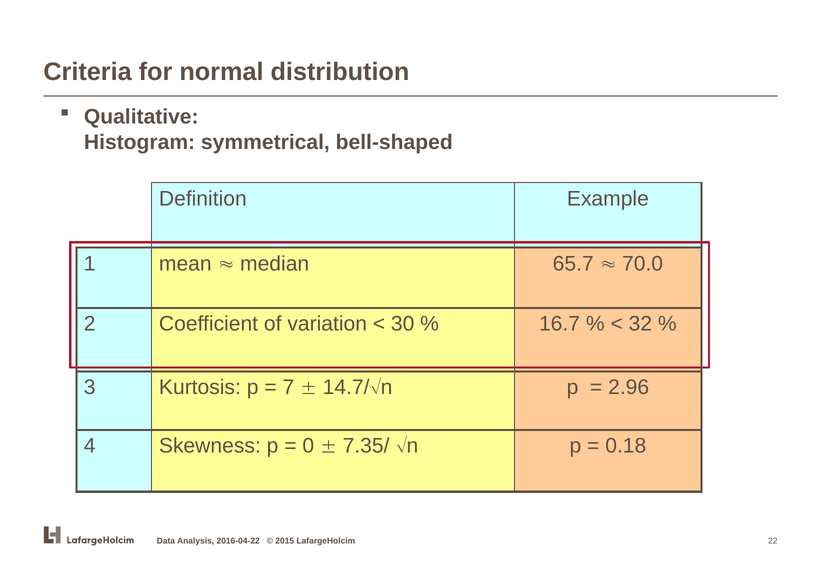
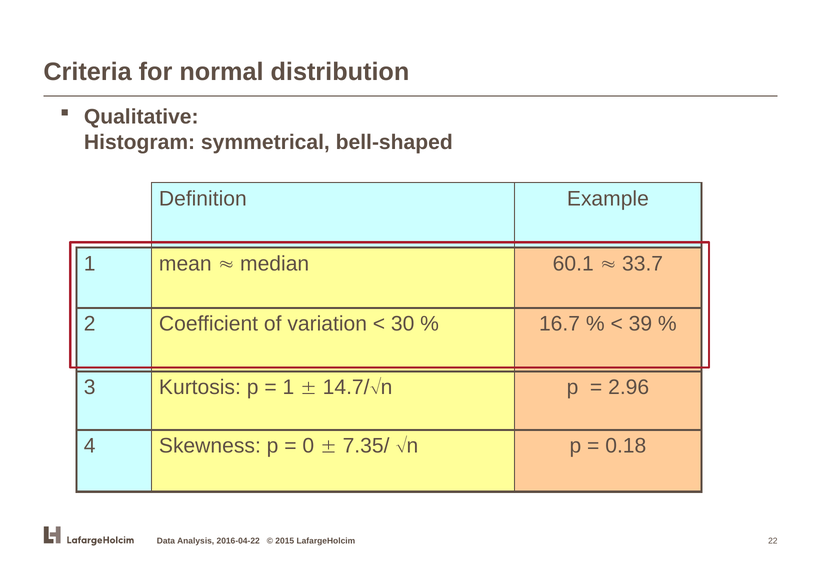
65.7: 65.7 -> 60.1 (573, 264)
70.0: 70.0 -> 33.7 (643, 264)
32: 32 -> 39 (640, 324)
7: 7 -> 1 (288, 388)
